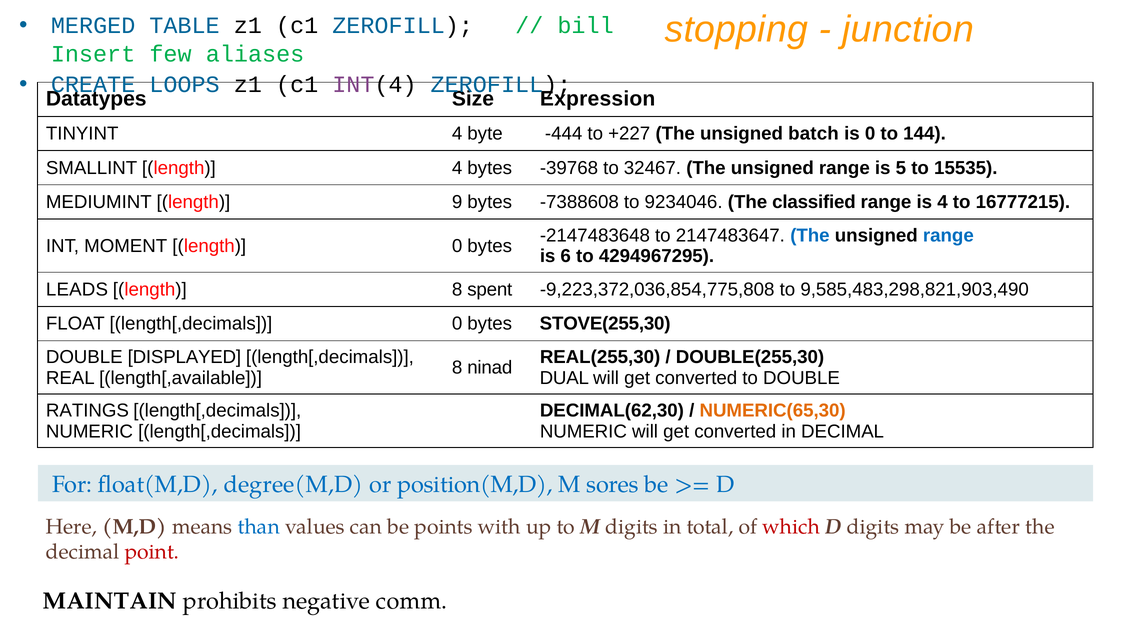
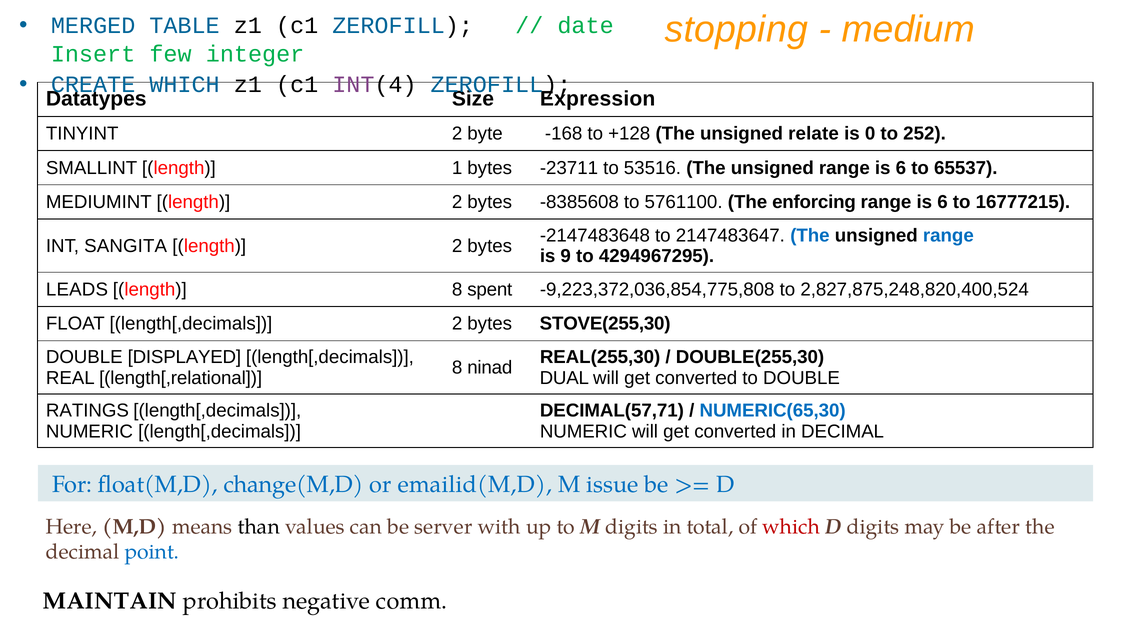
junction: junction -> medium (908, 29)
bill: bill -> date (586, 26)
aliases: aliases -> integer (255, 54)
LOOPS: LOOPS -> WHICH (184, 85)
TINYINT 4: 4 -> 2 (457, 134)
-444: -444 -> -168 (564, 134)
+227: +227 -> +128 (629, 134)
batch: batch -> relate (813, 134)
144: 144 -> 252 (925, 134)
length 4: 4 -> 1 (457, 168)
-39768: -39768 -> -23711 (569, 168)
32467: 32467 -> 53516 (652, 168)
unsigned range is 5: 5 -> 6 (901, 168)
15535: 15535 -> 65537 (966, 168)
MEDIUMINT length 9: 9 -> 2 (457, 202)
-7388608: -7388608 -> -8385608 (579, 202)
9234046: 9234046 -> 5761100 (684, 202)
classified: classified -> enforcing (814, 202)
4: 4 -> 6 (942, 202)
MOMENT: MOMENT -> SANGITA (126, 246)
0: 0 -> 2 (457, 246)
6: 6 -> 9 (566, 256)
9,585,483,298,821,903,490: 9,585,483,298,821,903,490 -> 2,827,875,248,820,400,524 (915, 290)
length[,decimals 0: 0 -> 2 (457, 324)
length[,available: length[,available -> length[,relational (181, 378)
DECIMAL(62,30: DECIMAL(62,30 -> DECIMAL(57,71 (612, 411)
NUMERIC(65,30 colour: orange -> blue (773, 411)
degree(M,D: degree(M,D -> change(M,D (293, 485)
position(M,D: position(M,D -> emailid(M,D (475, 485)
sores: sores -> issue (612, 485)
than colour: blue -> black (259, 527)
points: points -> server (443, 527)
point colour: red -> blue (152, 552)
